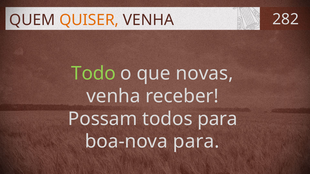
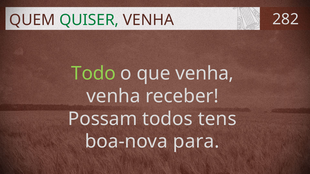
QUISER colour: orange -> green (89, 20)
que novas: novas -> venha (205, 74)
todos para: para -> tens (217, 119)
